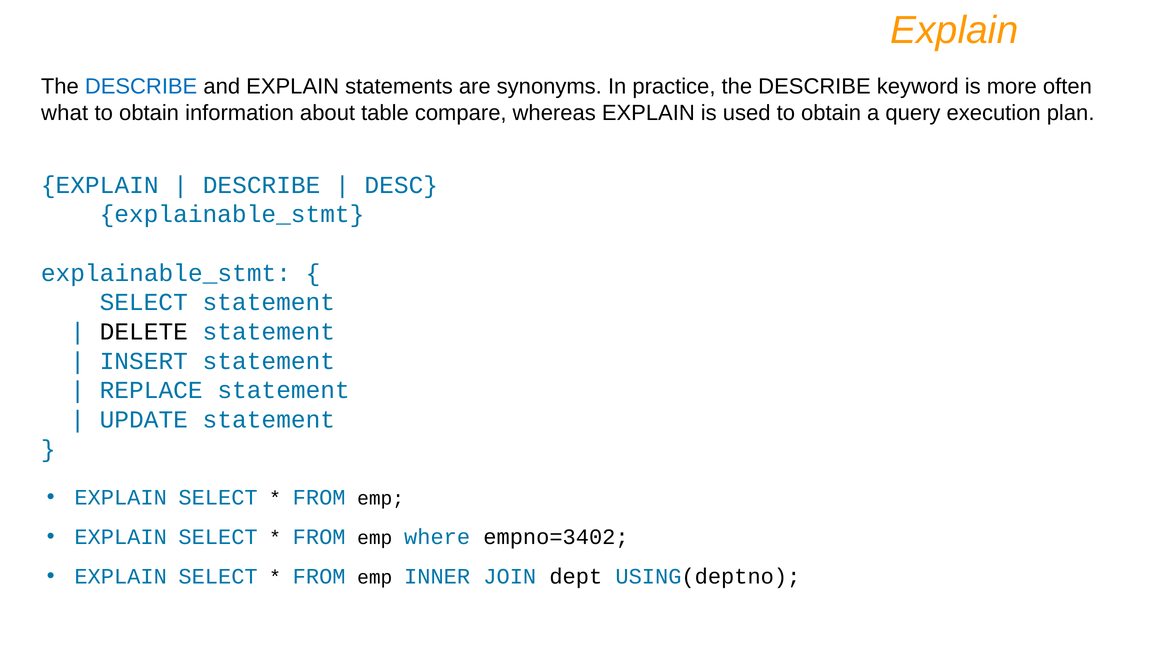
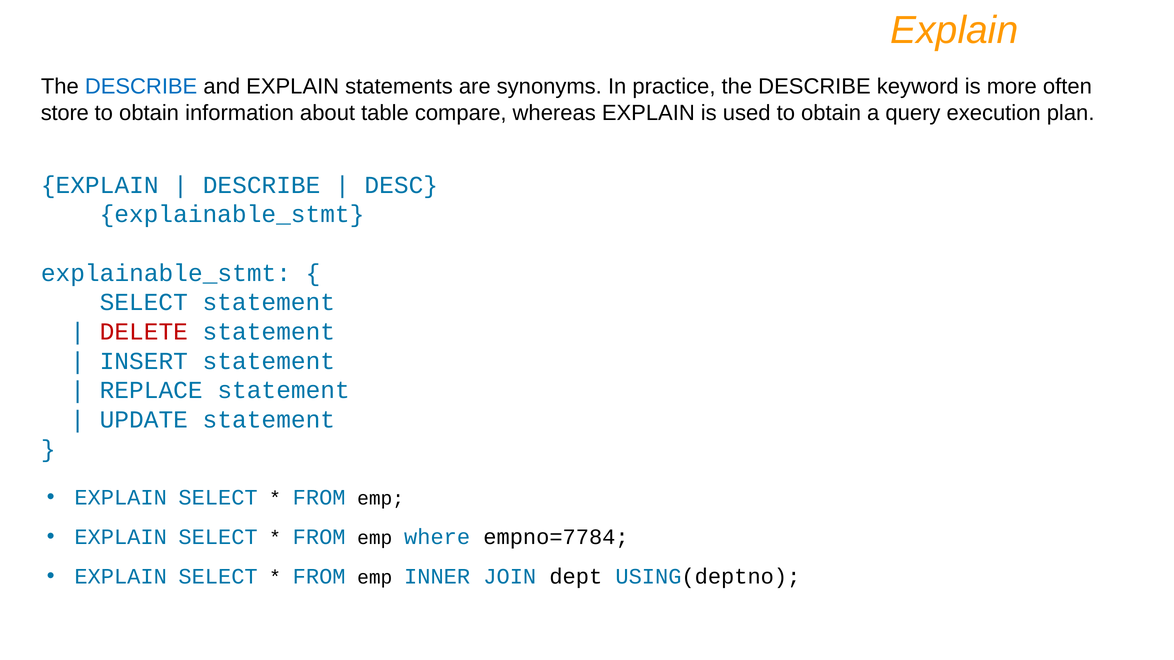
what: what -> store (65, 113)
DELETE colour: black -> red (144, 332)
empno=3402: empno=3402 -> empno=7784 (556, 537)
